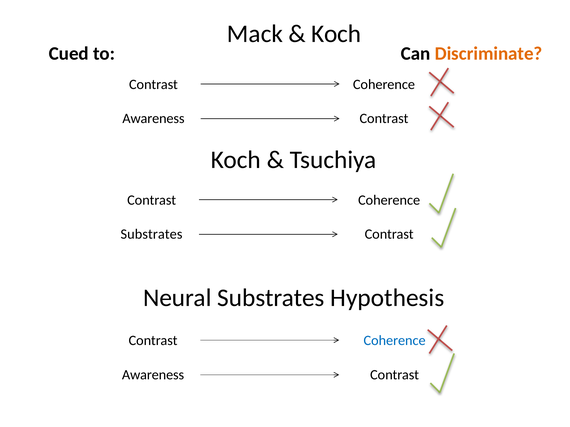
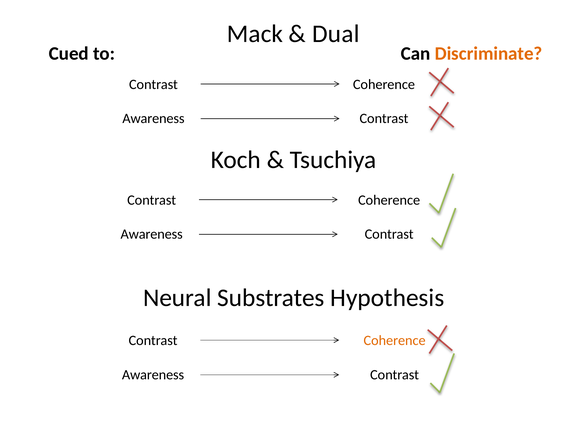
Koch: Koch -> Dual (336, 34)
Substrates: Substrates -> Awareness (152, 235)
Coherence colour: blue -> orange (395, 341)
